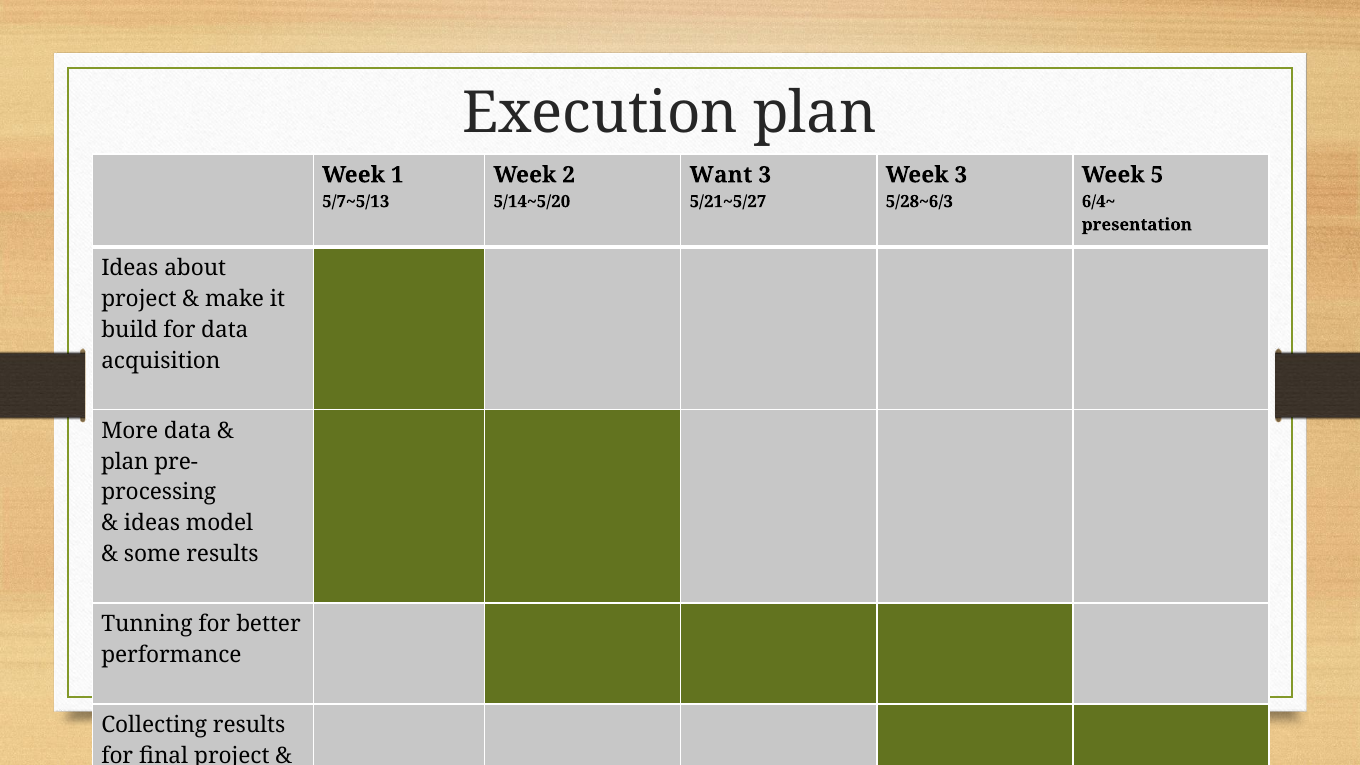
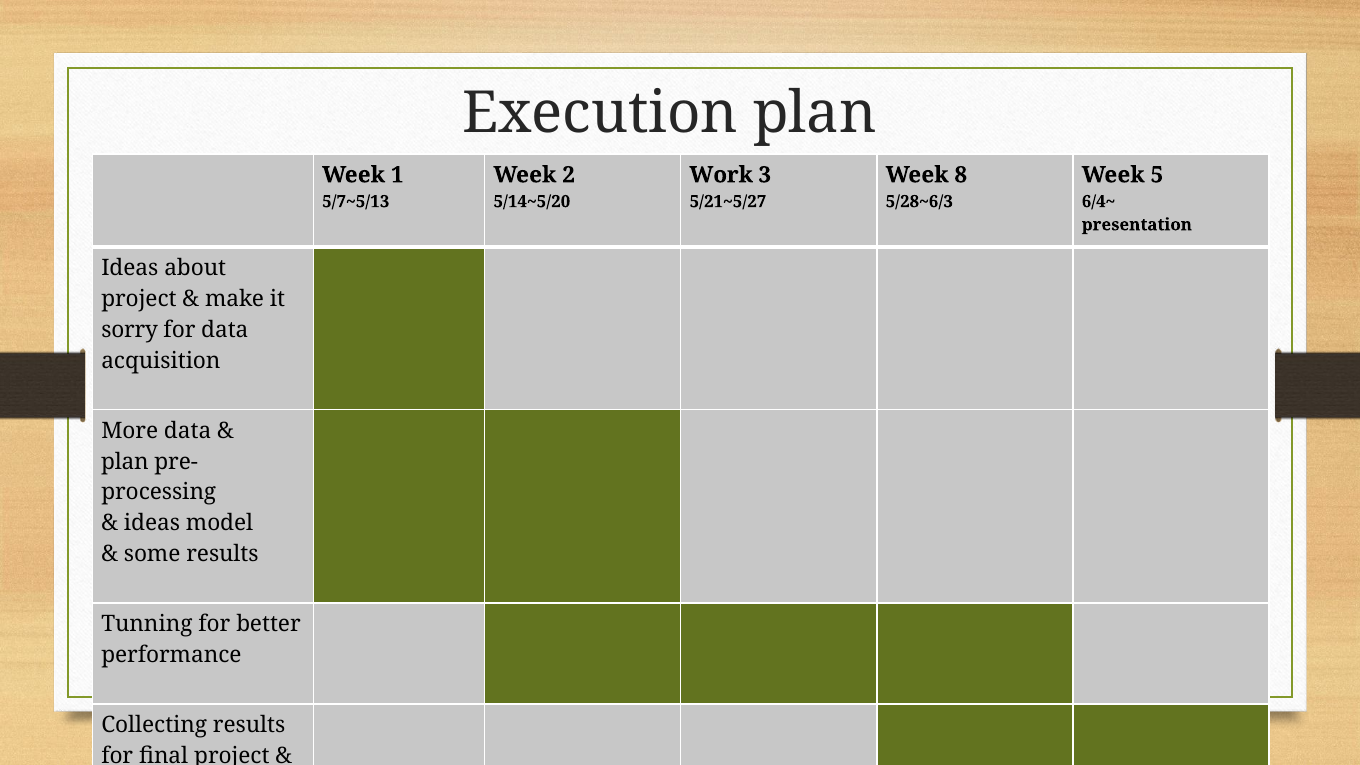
Want: Want -> Work (721, 175)
Week 3: 3 -> 8 (961, 175)
build: build -> sorry (130, 330)
